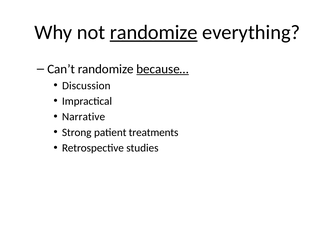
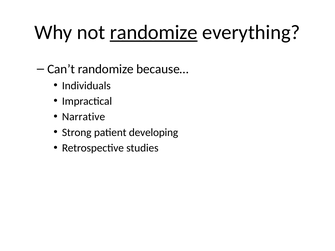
because… underline: present -> none (163, 69)
Discussion: Discussion -> Individuals (86, 86)
treatments: treatments -> developing (154, 133)
